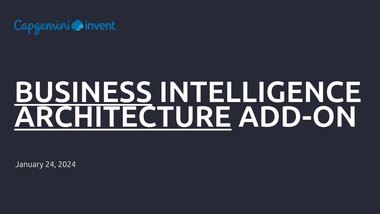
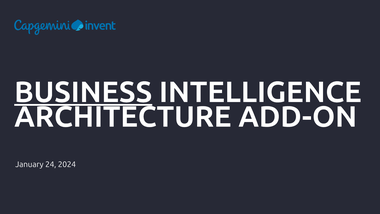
ARCHITECTURE underline: present -> none (123, 117)
